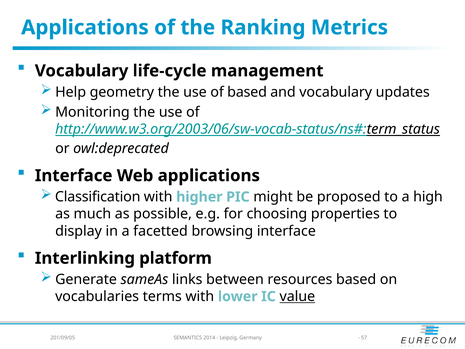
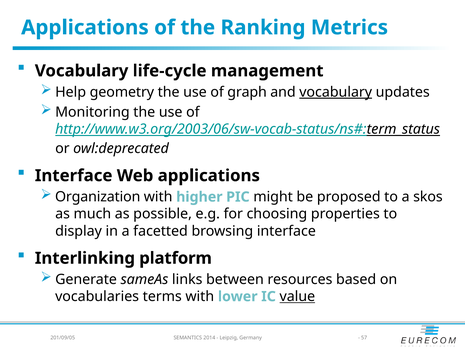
of based: based -> graph (247, 92)
vocabulary underline: none -> present (336, 92)
Classification: Classification -> Organization (98, 197)
high: high -> skos (428, 197)
